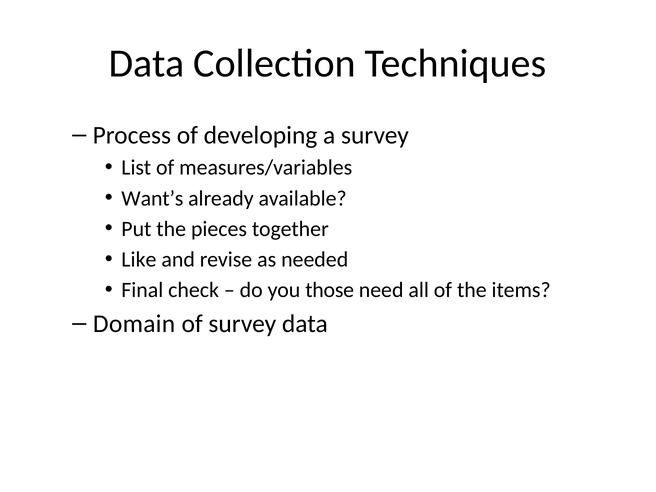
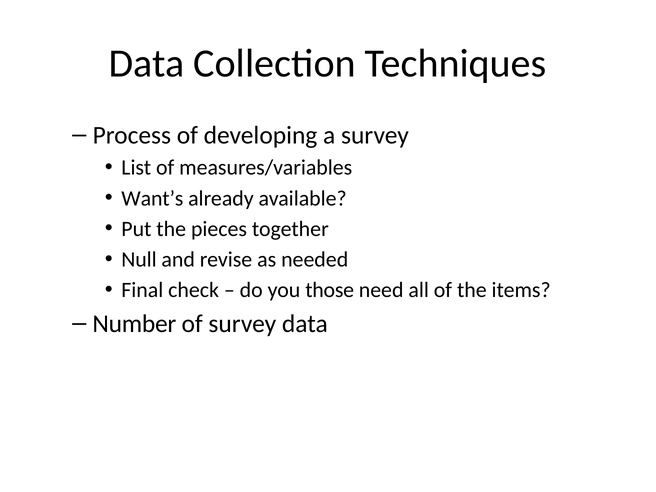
Like: Like -> Null (139, 260)
Domain: Domain -> Number (134, 324)
